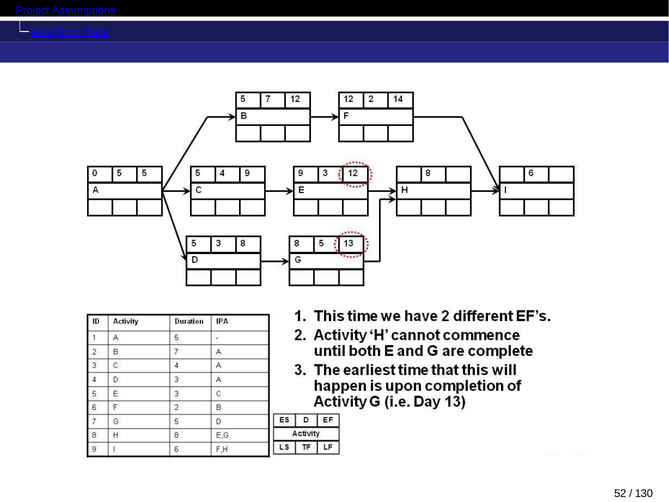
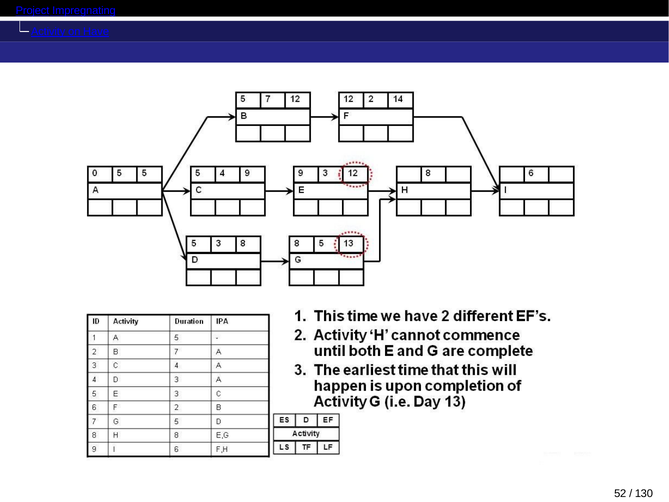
Assumptions: Assumptions -> Impregnating (84, 11)
